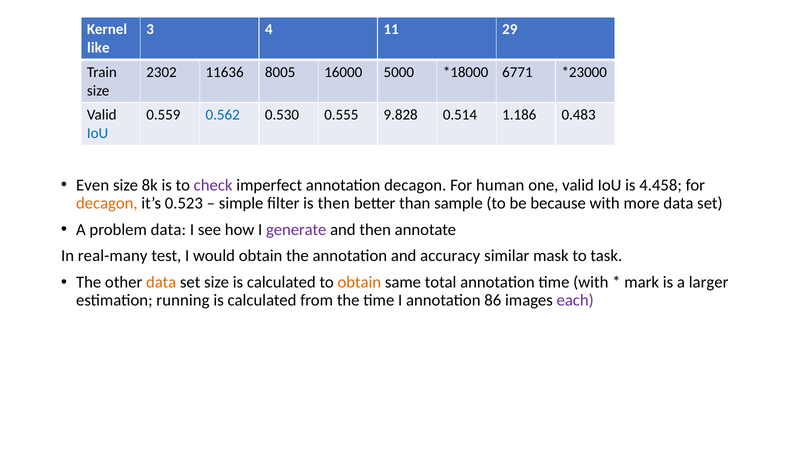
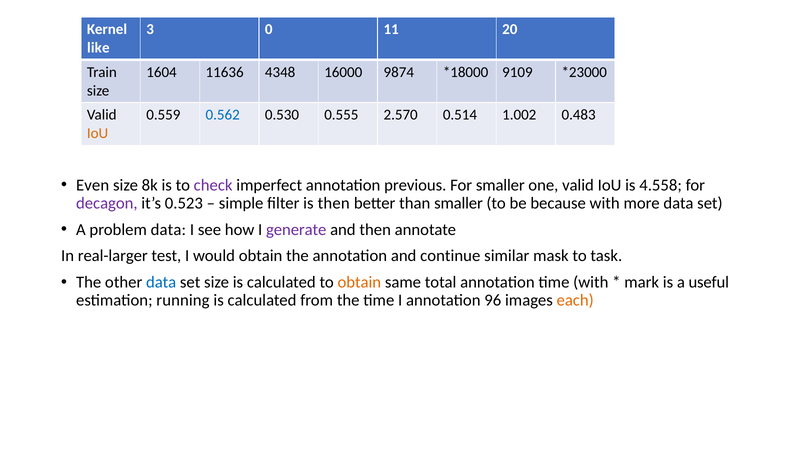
4: 4 -> 0 (269, 29)
29: 29 -> 20 (510, 29)
2302: 2302 -> 1604 (162, 72)
8005: 8005 -> 4348 (280, 72)
5000: 5000 -> 9874 (399, 72)
6771: 6771 -> 9109 (517, 72)
9.828: 9.828 -> 2.570 (401, 115)
1.186: 1.186 -> 1.002 (519, 115)
IoU colour: blue -> orange (98, 133)
annotation decagon: decagon -> previous (415, 185)
For human: human -> smaller (500, 185)
4.458: 4.458 -> 4.558 (661, 185)
decagon colour: orange -> purple (107, 203)
than sample: sample -> smaller (458, 203)
real-many: real-many -> real-larger (113, 256)
accuracy: accuracy -> continue (450, 256)
data colour: orange -> blue (161, 282)
larger: larger -> useful (709, 282)
86: 86 -> 96 (493, 300)
each colour: purple -> orange (575, 300)
